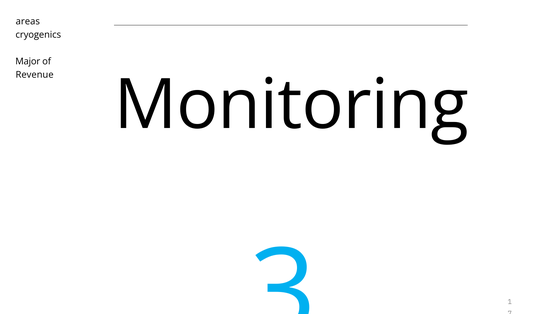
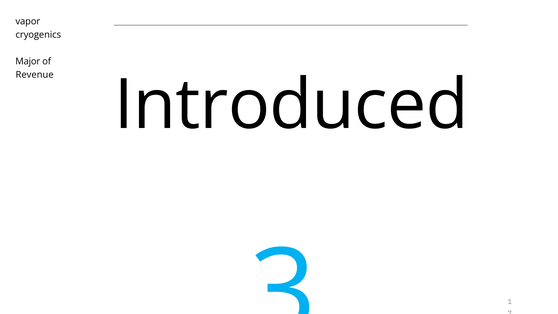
areas: areas -> vapor (28, 21)
Monitoring: Monitoring -> Introduced (291, 105)
